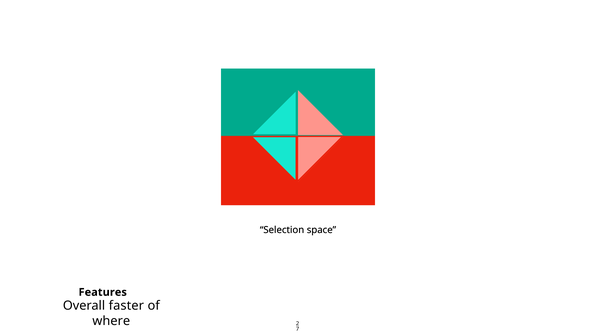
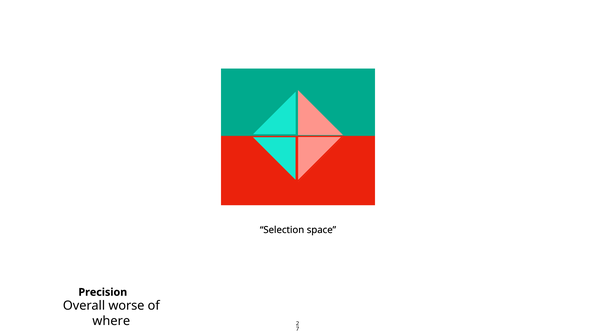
Features: Features -> Precision (103, 292)
faster: faster -> worse (126, 306)
